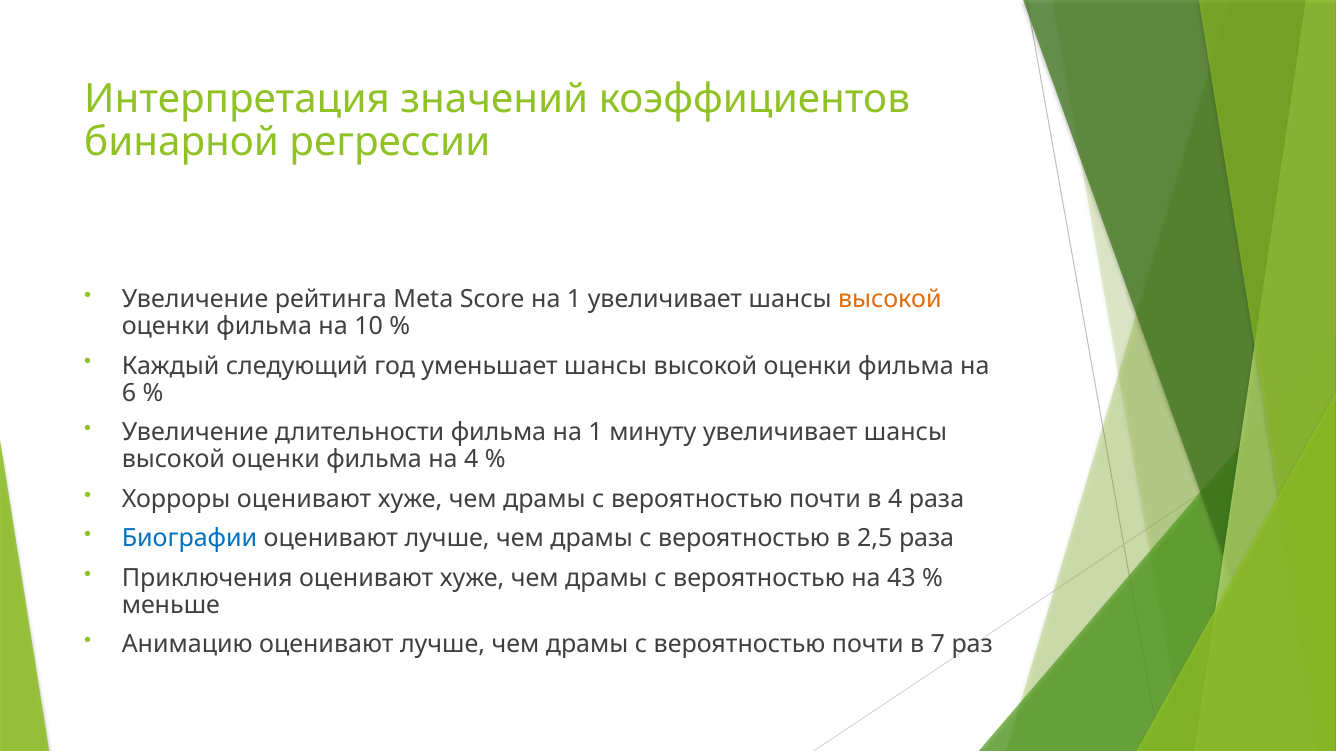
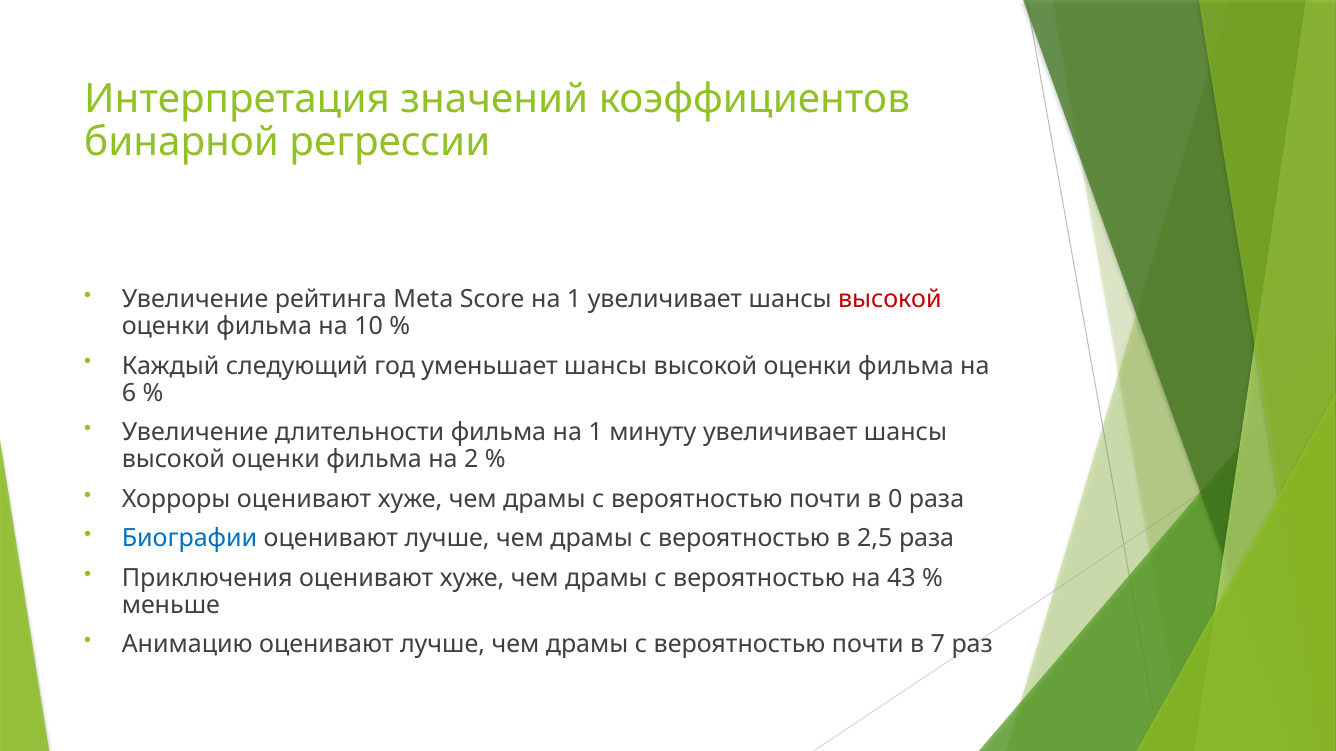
высокой colour: orange -> red (890, 299)
на 4: 4 -> 2 (471, 460)
в 4: 4 -> 0 (895, 499)
